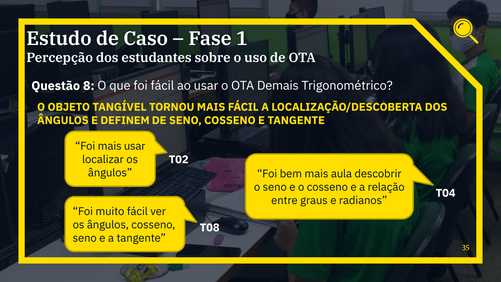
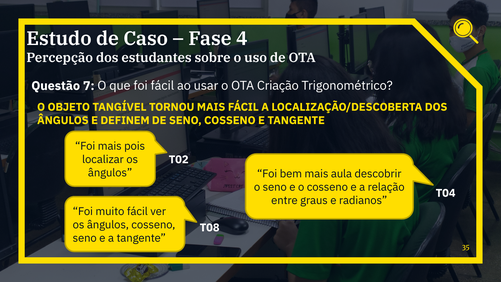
1: 1 -> 4 (242, 39)
8: 8 -> 7 (89, 86)
Demais: Demais -> Criação (278, 86)
mais usar: usar -> pois (135, 146)
